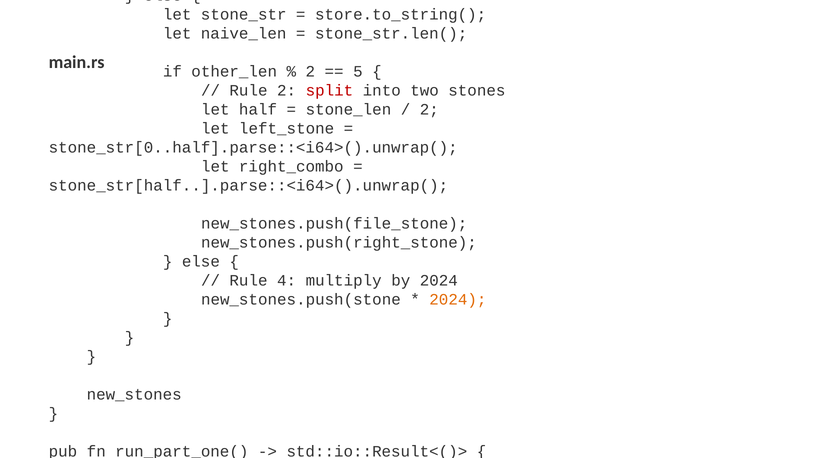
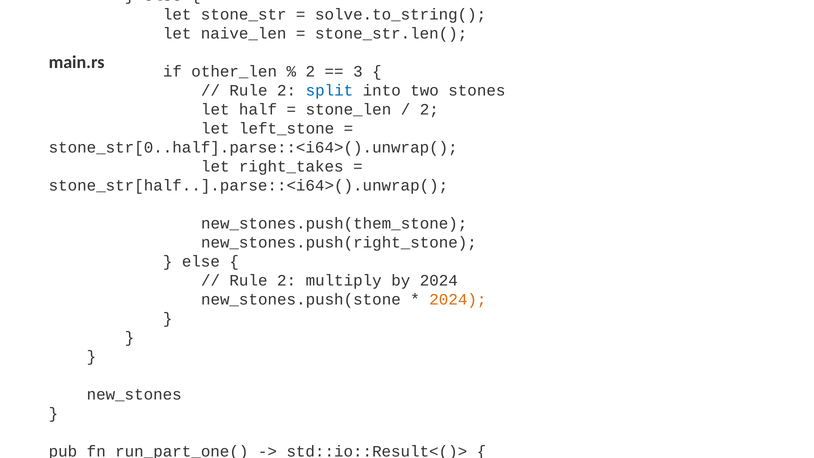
store.to_string(: store.to_string( -> solve.to_string( (401, 14)
5: 5 -> 3 (358, 71)
split colour: red -> blue (329, 91)
right_combo: right_combo -> right_takes (291, 167)
new_stones.push(file_stone: new_stones.push(file_stone -> new_stones.push(them_stone (334, 224)
4: 4 -> 2 (287, 281)
